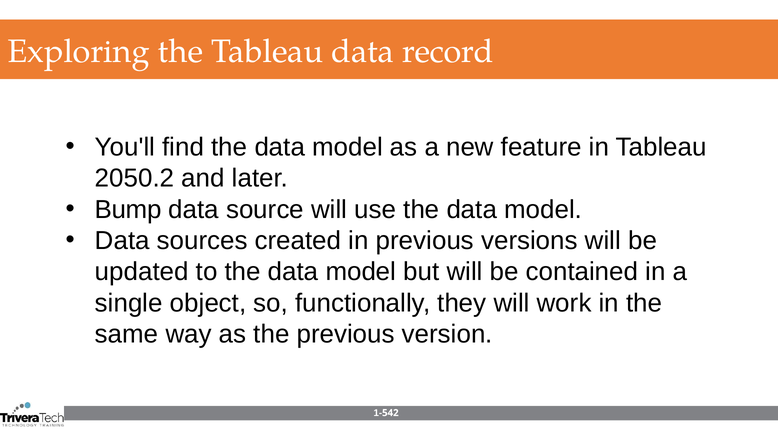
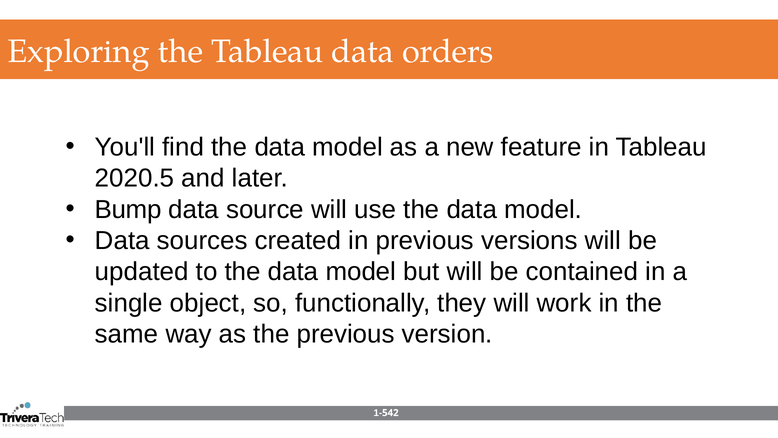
record: record -> orders (448, 52)
2050.2: 2050.2 -> 2020.5 (135, 178)
